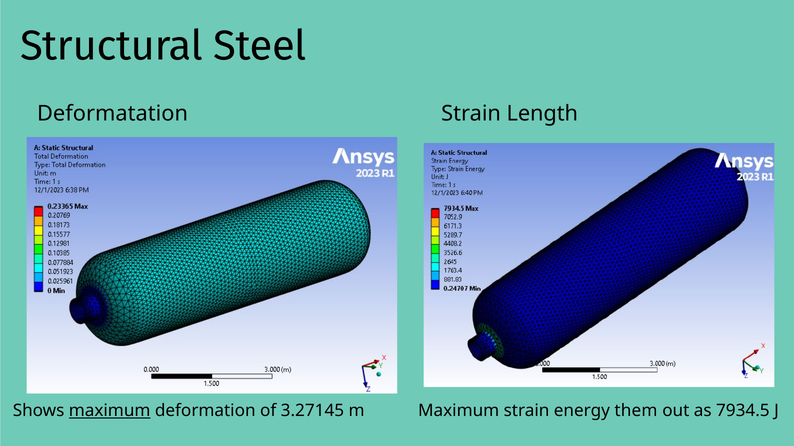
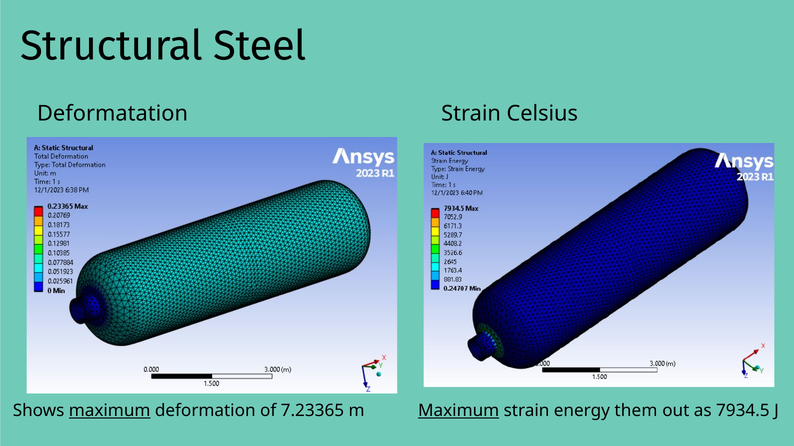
Length: Length -> Celsius (542, 114)
3.27145: 3.27145 -> 7.23365 (312, 411)
Maximum underline: none -> present (459, 411)
